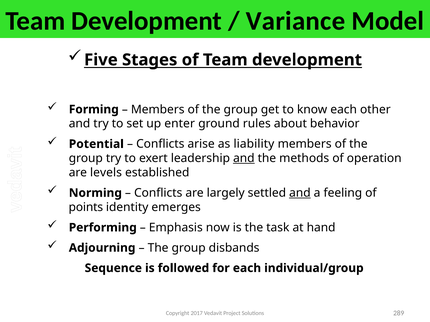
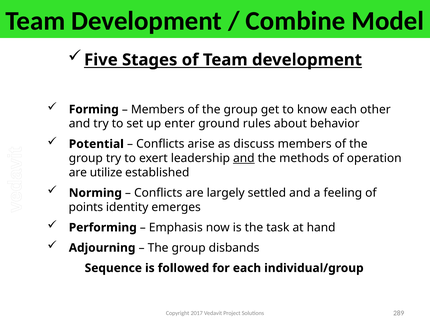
Variance: Variance -> Combine (296, 21)
liability: liability -> discuss (254, 144)
levels: levels -> utilize (106, 173)
and underline: present -> none (300, 193)
